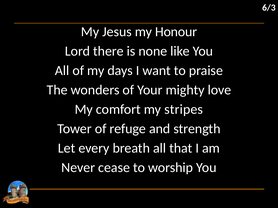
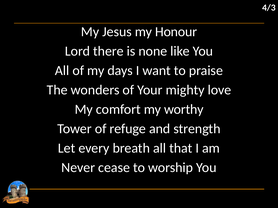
6/3: 6/3 -> 4/3 (269, 8)
stripes: stripes -> worthy (184, 110)
